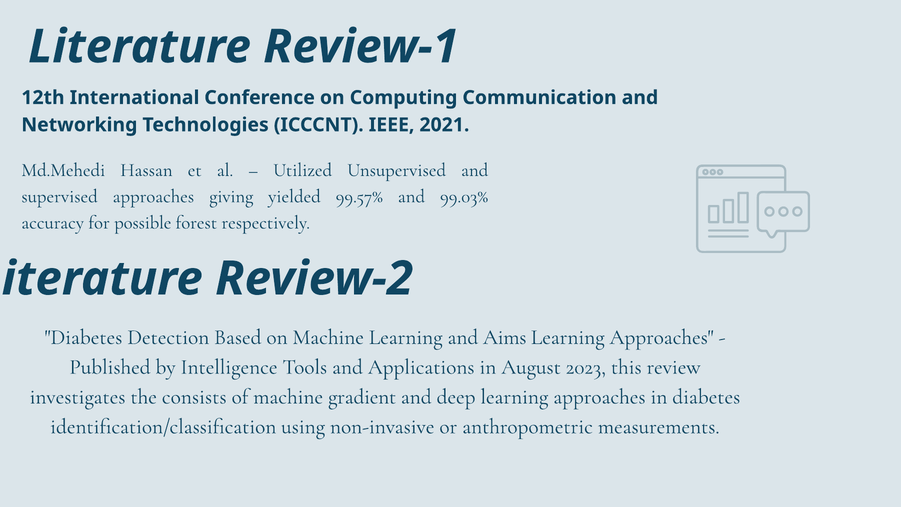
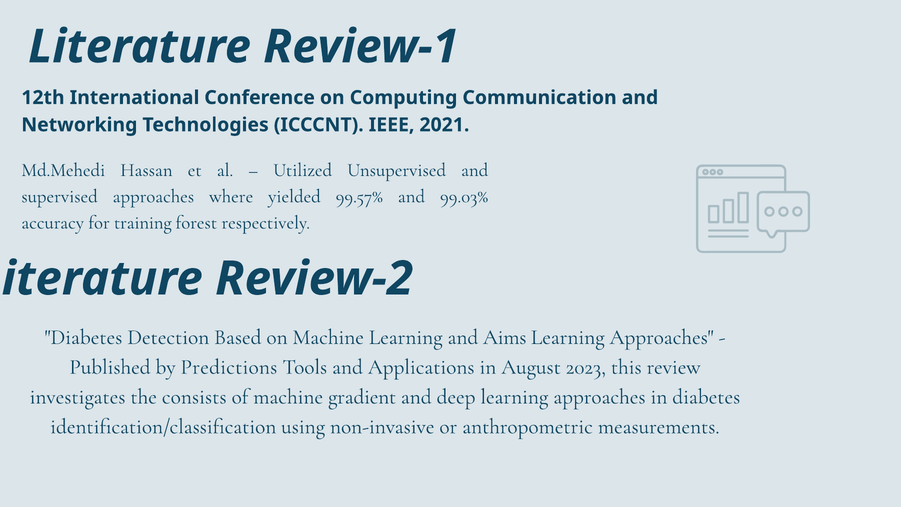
giving: giving -> where (231, 196)
possible: possible -> training (143, 222)
Intelligence: Intelligence -> Predictions (229, 367)
